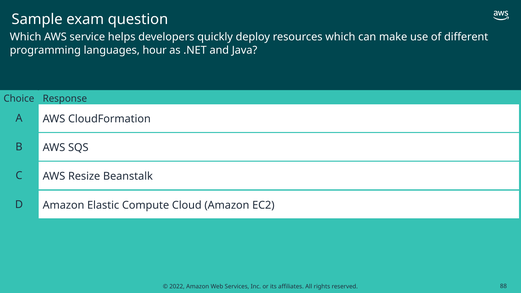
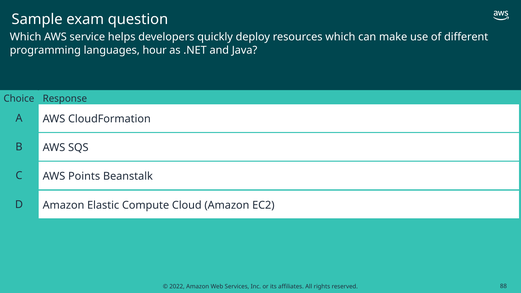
Resize: Resize -> Points (84, 176)
